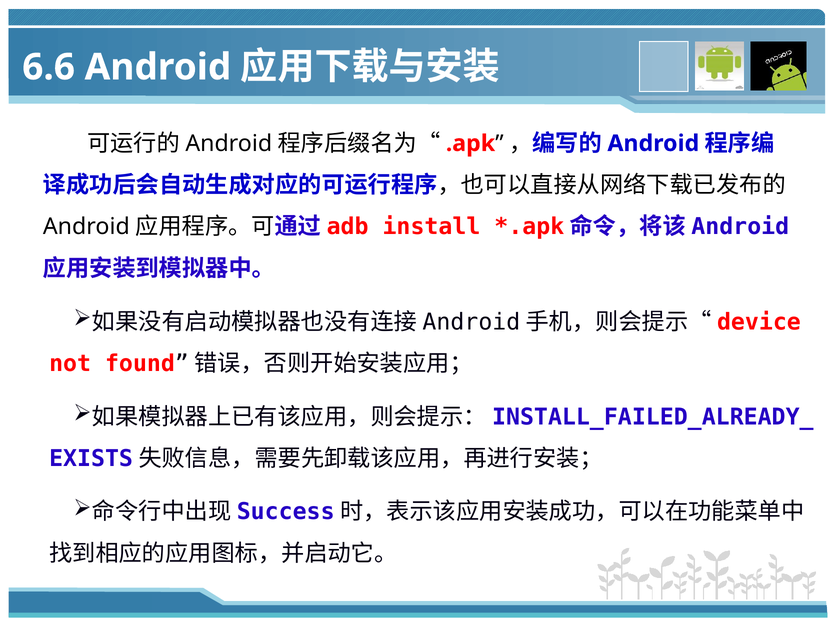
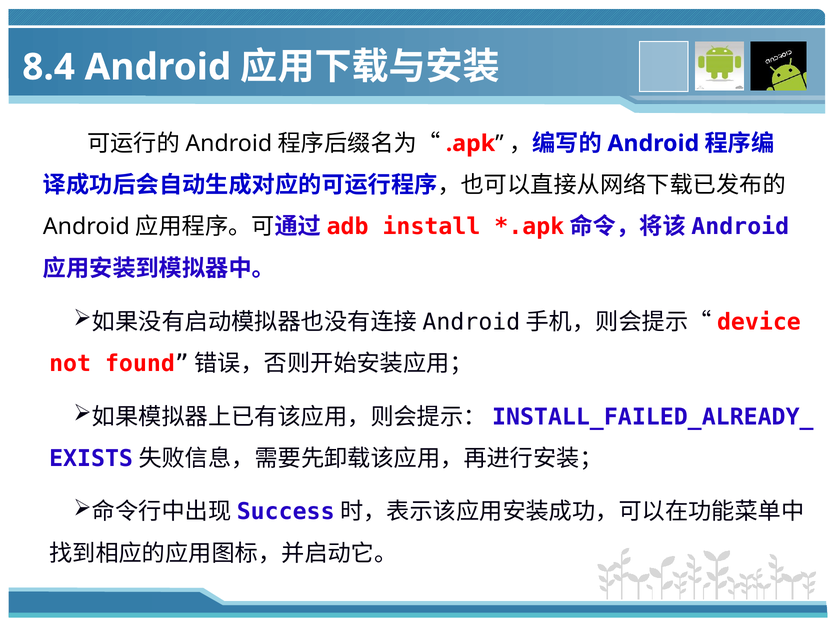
6.6: 6.6 -> 8.4 (49, 67)
